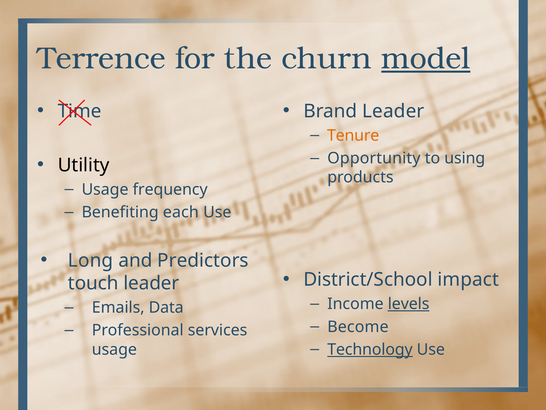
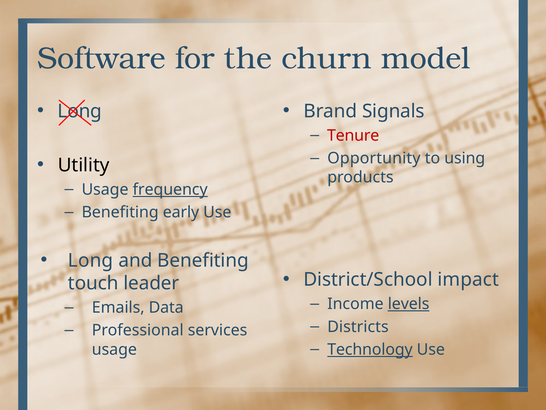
Terrence: Terrence -> Software (101, 59)
model underline: present -> none (426, 59)
Time: Time -> Long (80, 111)
Brand Leader: Leader -> Signals (393, 111)
Tenure colour: orange -> red (353, 135)
frequency underline: none -> present (170, 189)
each: each -> early (181, 212)
and Predictors: Predictors -> Benefiting (203, 260)
Become: Become -> Districts (358, 326)
